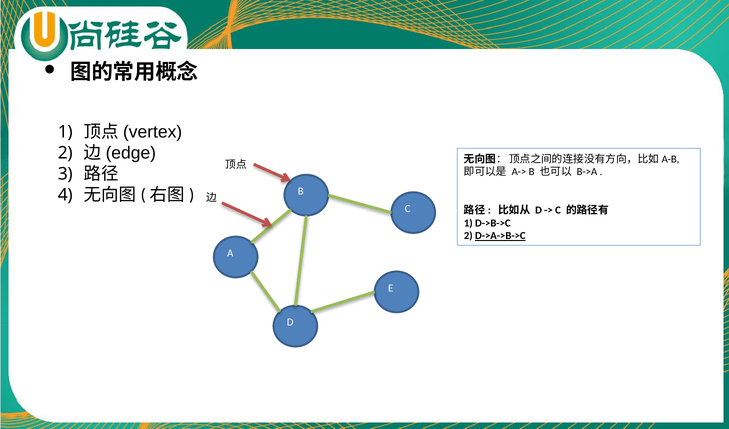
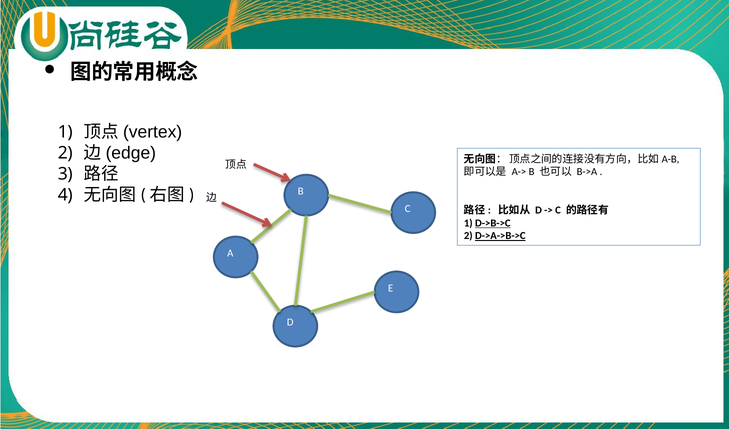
D->B->C underline: none -> present (493, 223)
